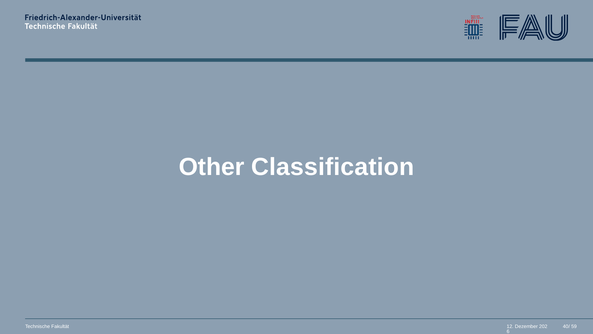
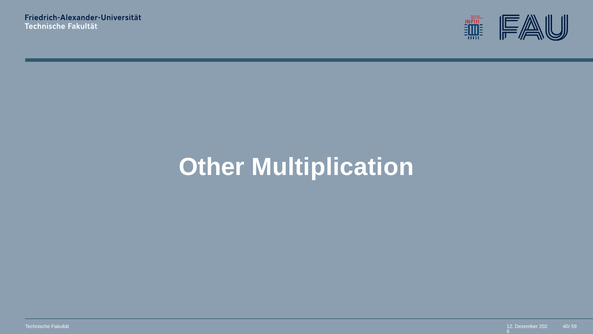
Classification: Classification -> Multiplication (333, 167)
